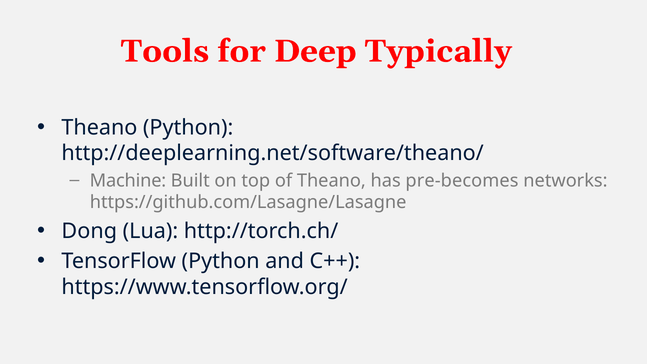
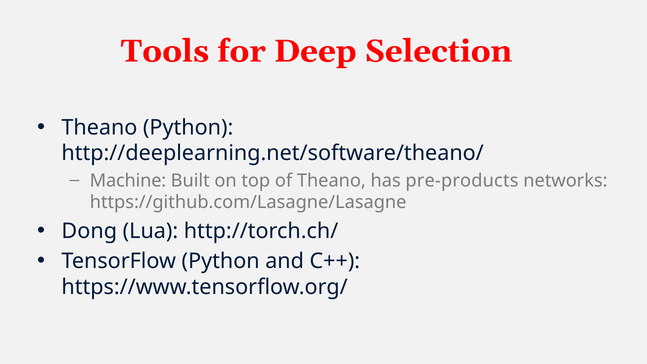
Typically: Typically -> Selection (438, 51)
pre-becomes: pre-becomes -> pre-products (462, 180)
